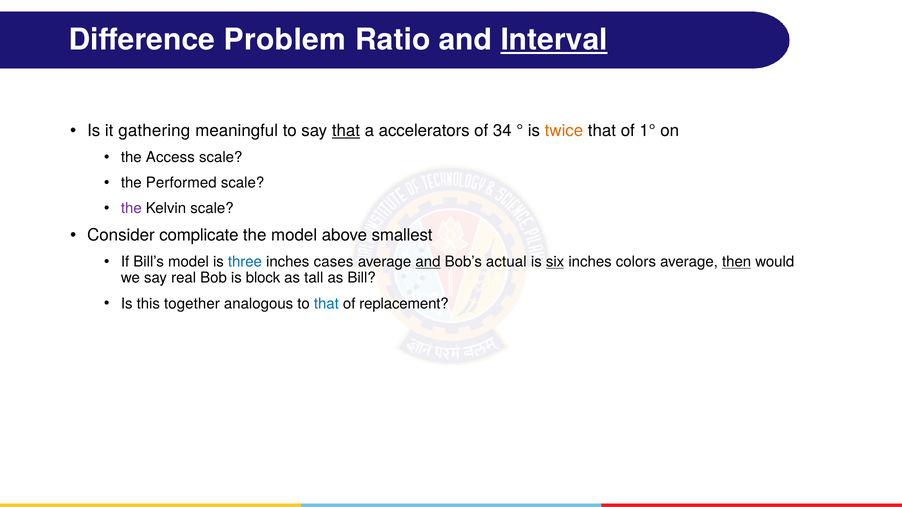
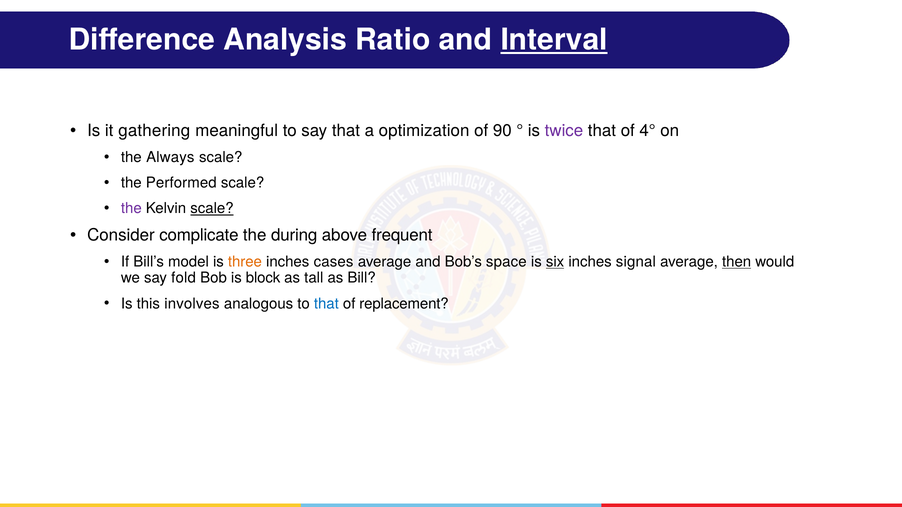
Problem: Problem -> Analysis (285, 40)
that underline: present -> none (346, 131)
accelerators: accelerators -> optimization (424, 131)
34: 34 -> 90 (502, 131)
twice colour: orange -> purple (564, 131)
1°: 1° -> 4° (648, 131)
Access: Access -> Always (170, 157)
scale underline: none -> present (212, 209)
the model: model -> during (294, 235)
smallest: smallest -> frequent (402, 235)
three colour: blue -> orange (245, 262)
and underline: present -> none (428, 262)
actual: actual -> space (506, 262)
colors: colors -> signal (636, 262)
real: real -> fold (184, 278)
together: together -> involves (192, 304)
